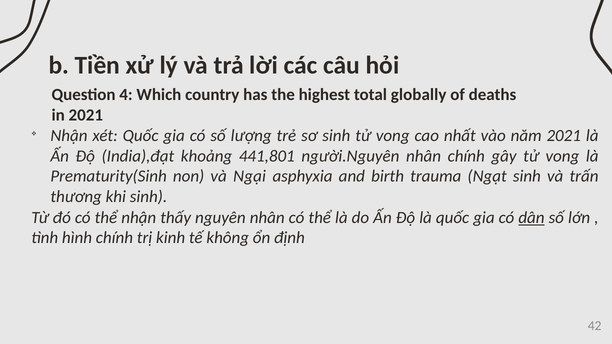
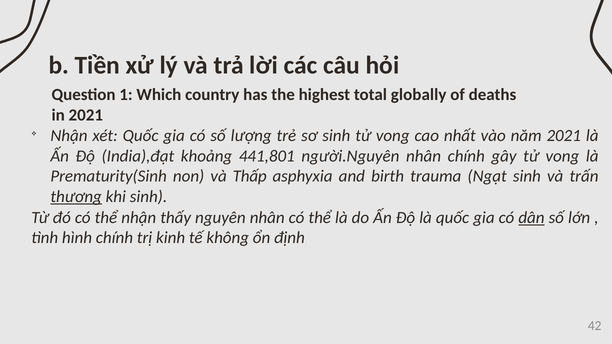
4: 4 -> 1 (126, 95)
Ngại: Ngại -> Thấp (250, 176)
thương underline: none -> present (76, 197)
